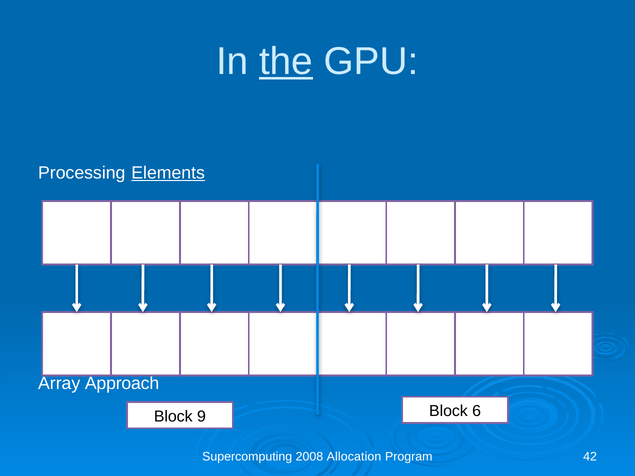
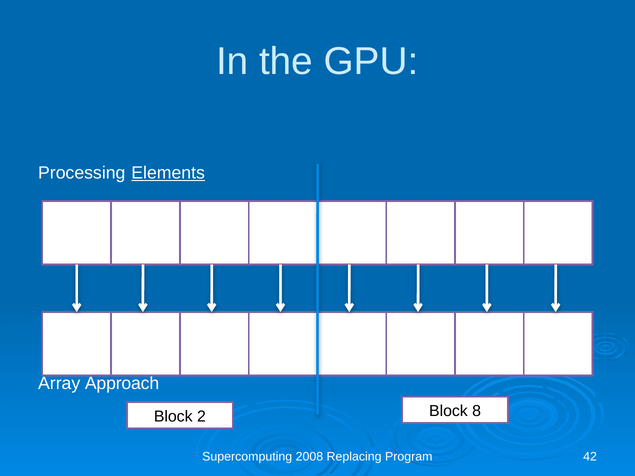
the underline: present -> none (286, 62)
9: 9 -> 2 (201, 416)
6: 6 -> 8 (477, 411)
Allocation: Allocation -> Replacing (354, 457)
